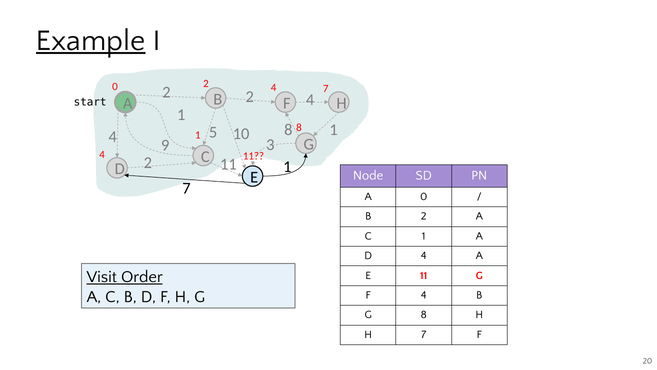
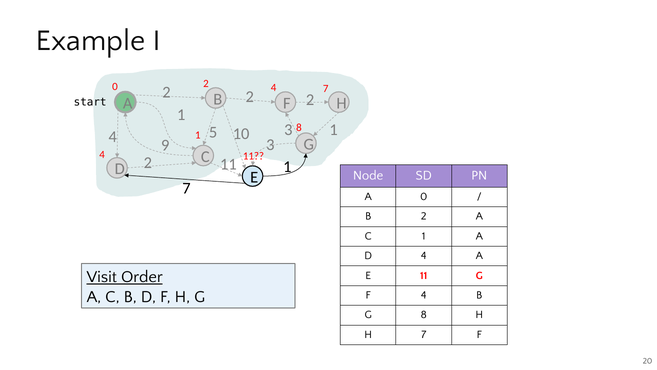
Example underline: present -> none (91, 40)
2 2 4: 4 -> 2 (310, 99)
10 8: 8 -> 3 (288, 130)
